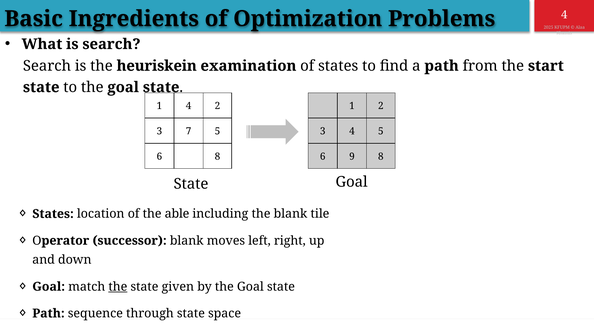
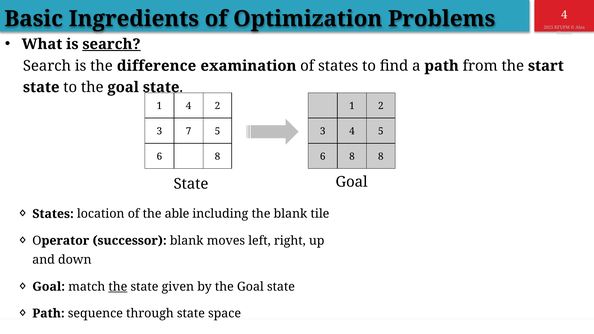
search underline: none -> present (111, 44)
heuriskein: heuriskein -> difference (157, 66)
9: 9 -> 8 (352, 156)
